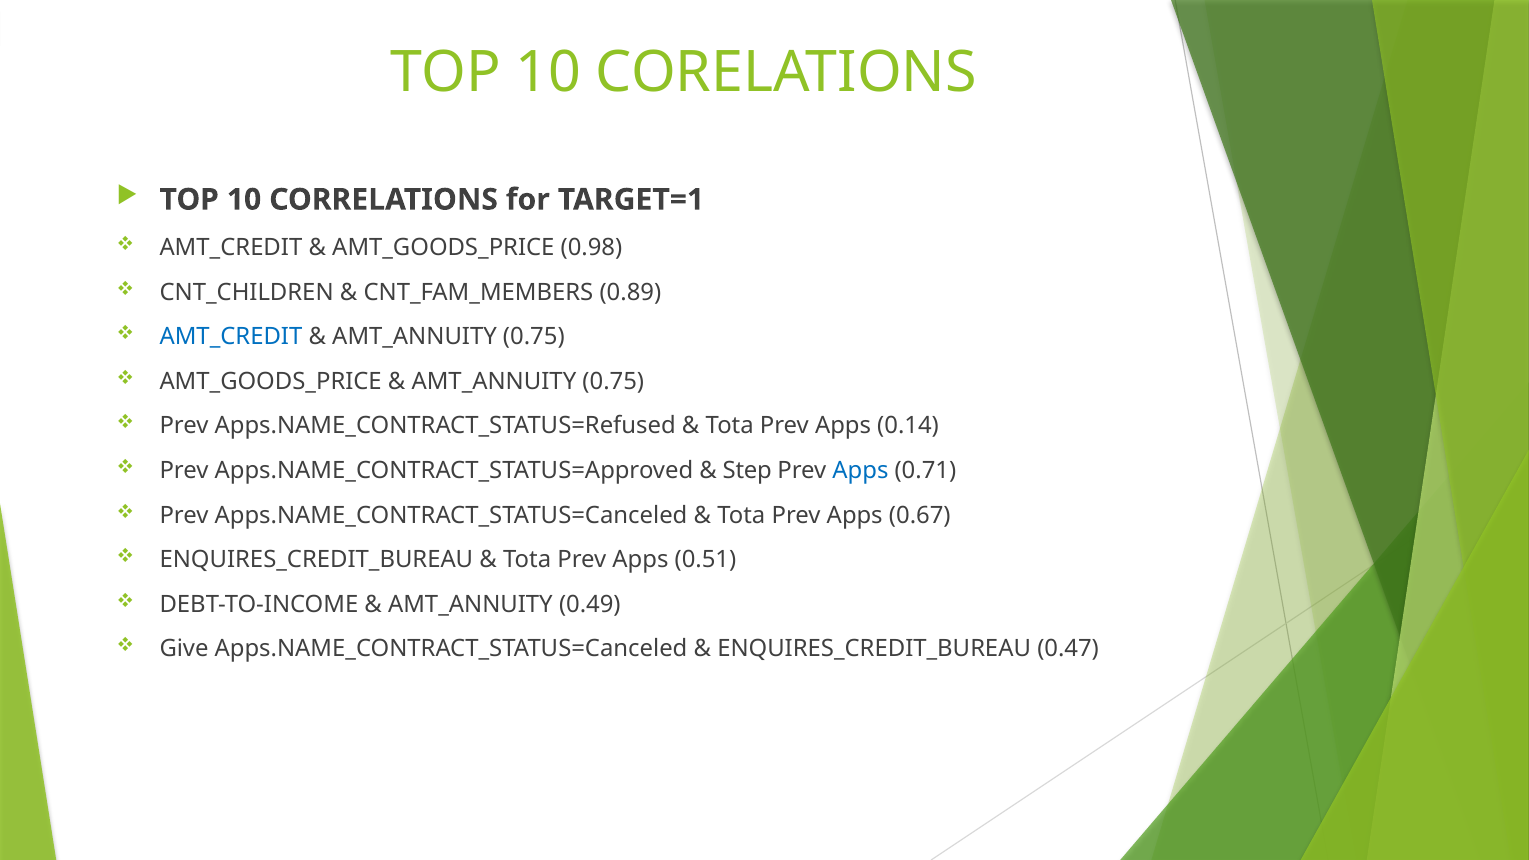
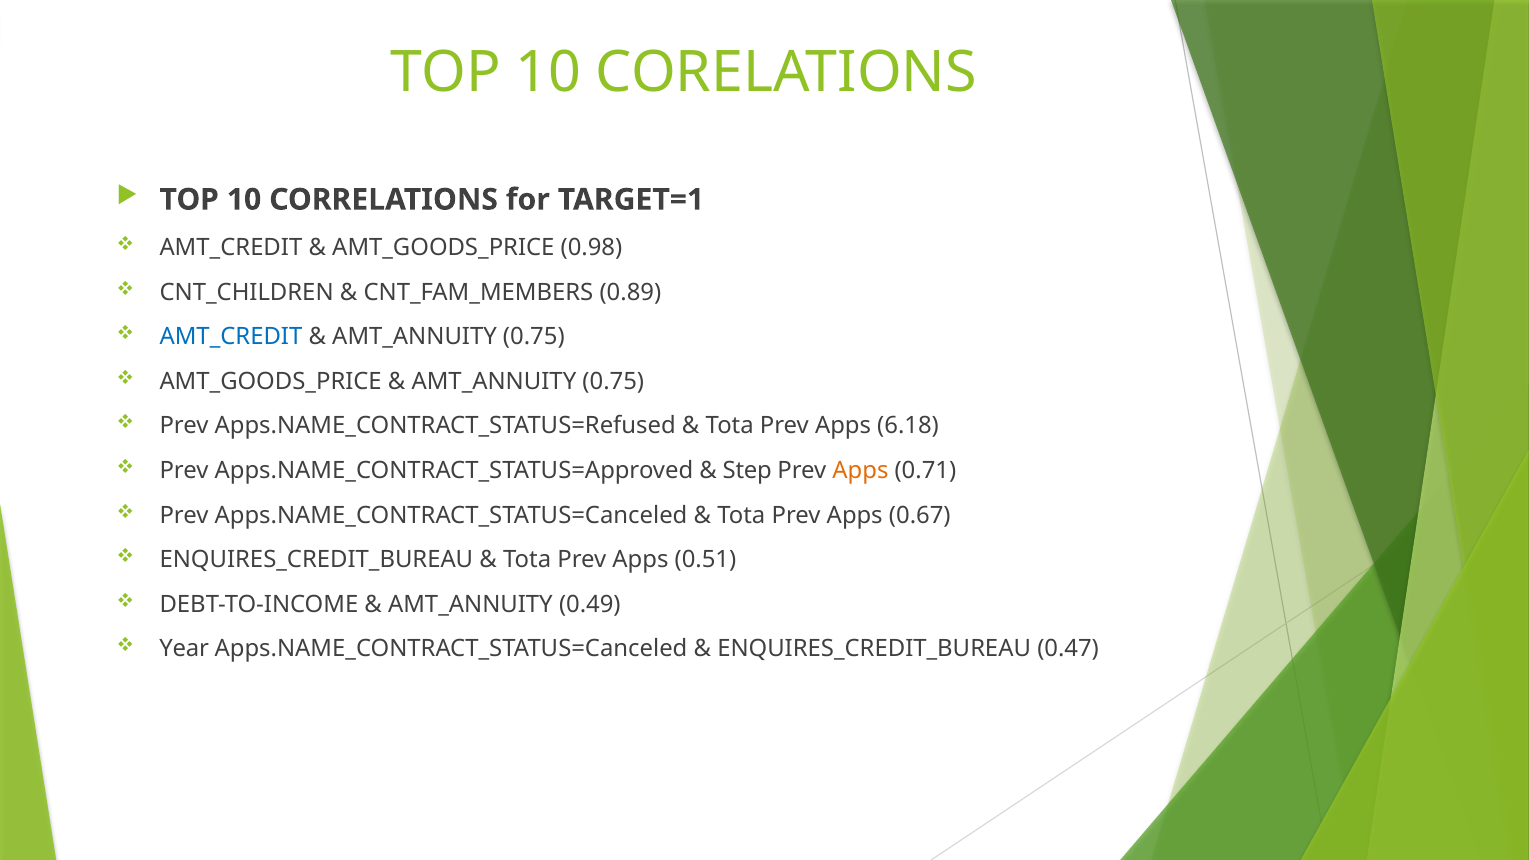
0.14: 0.14 -> 6.18 (908, 426)
Apps colour: blue -> orange (861, 471)
Give: Give -> Year (184, 649)
